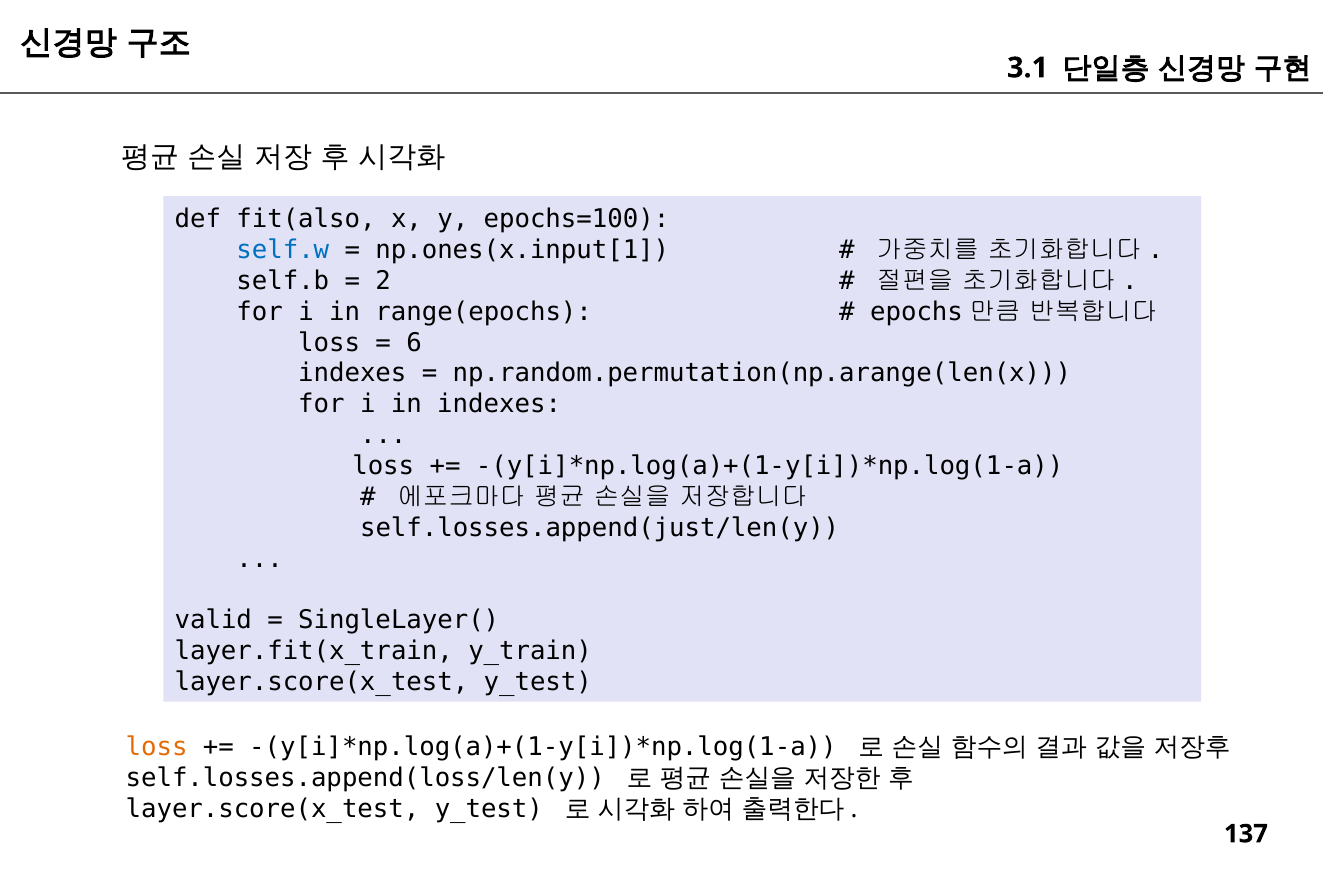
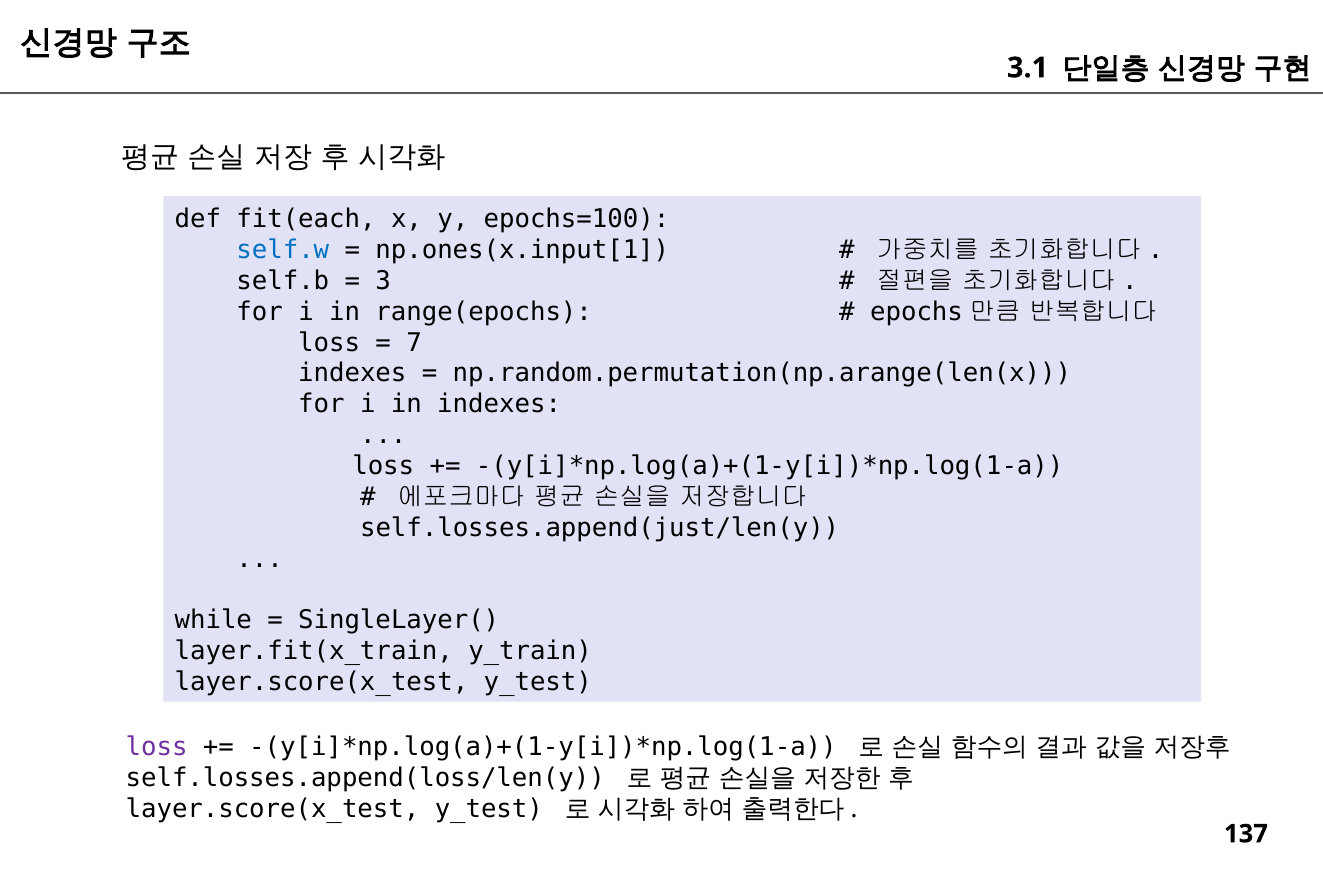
fit(also: fit(also -> fit(each (306, 219)
2: 2 -> 3 (383, 281)
6: 6 -> 7 (414, 343)
valid: valid -> while (213, 620)
loss colour: orange -> purple (157, 747)
